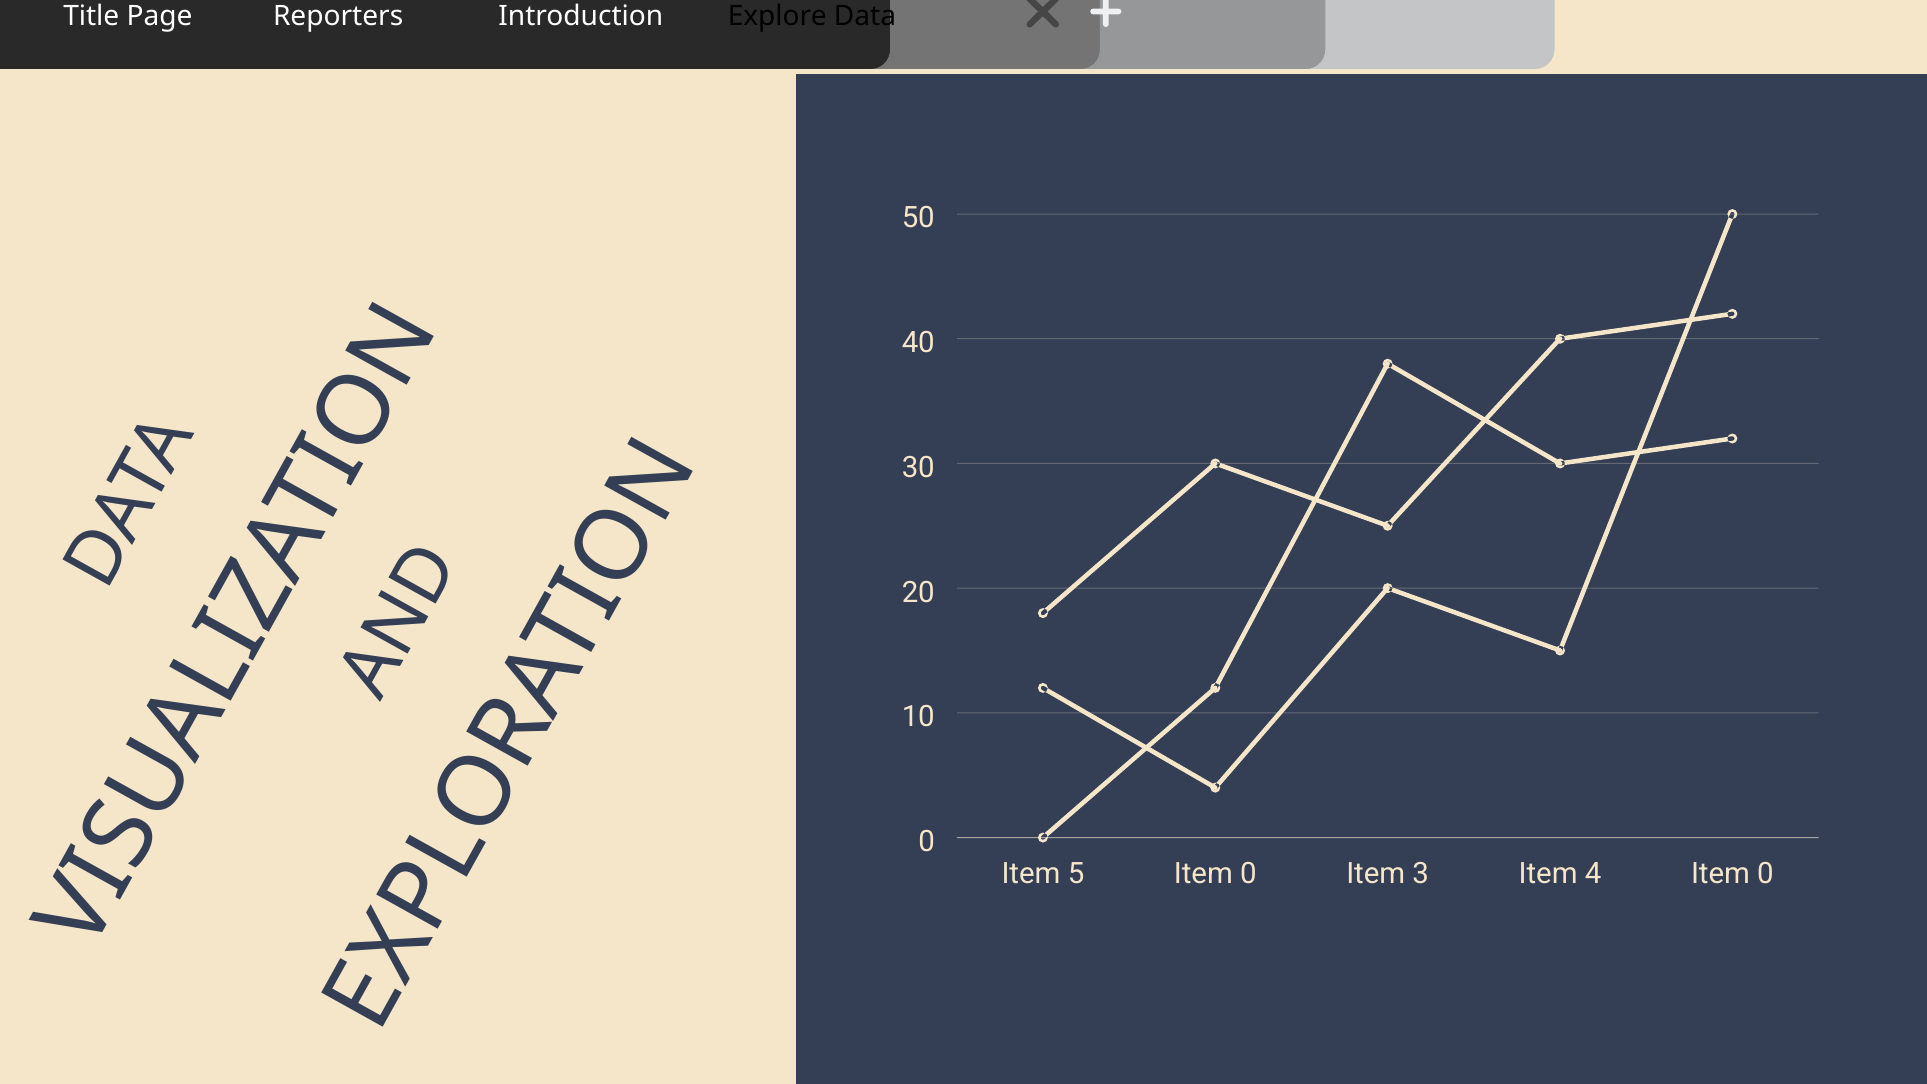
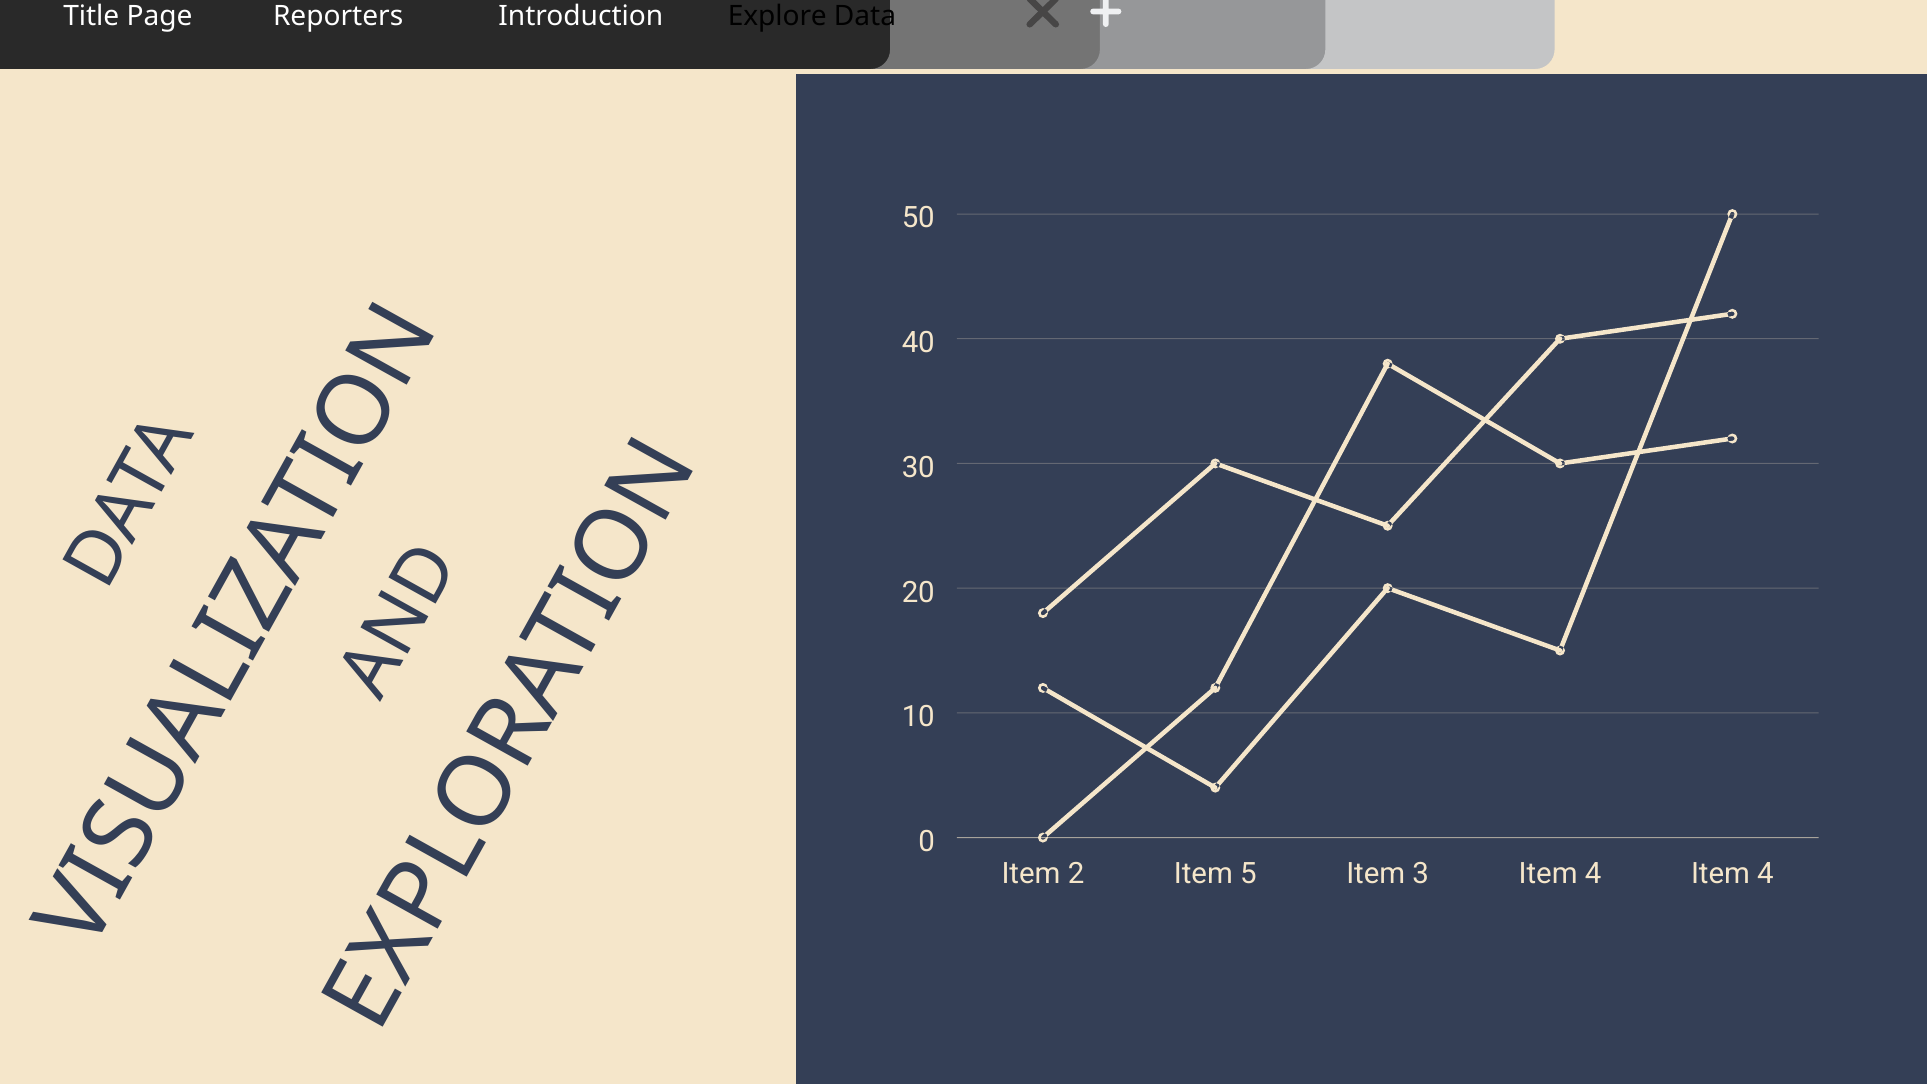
5: 5 -> 2 (1076, 874)
0: 0 -> 5 (1248, 874)
4 Item 0: 0 -> 4 (1765, 874)
